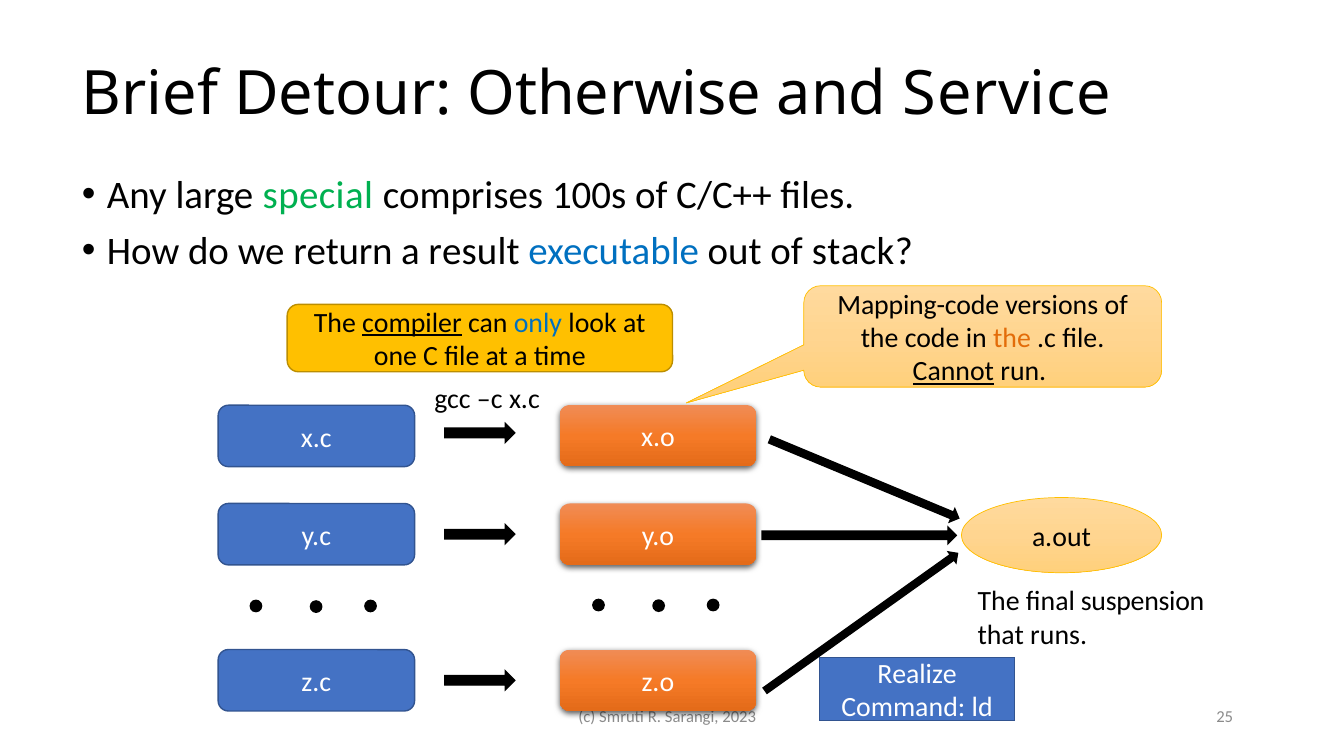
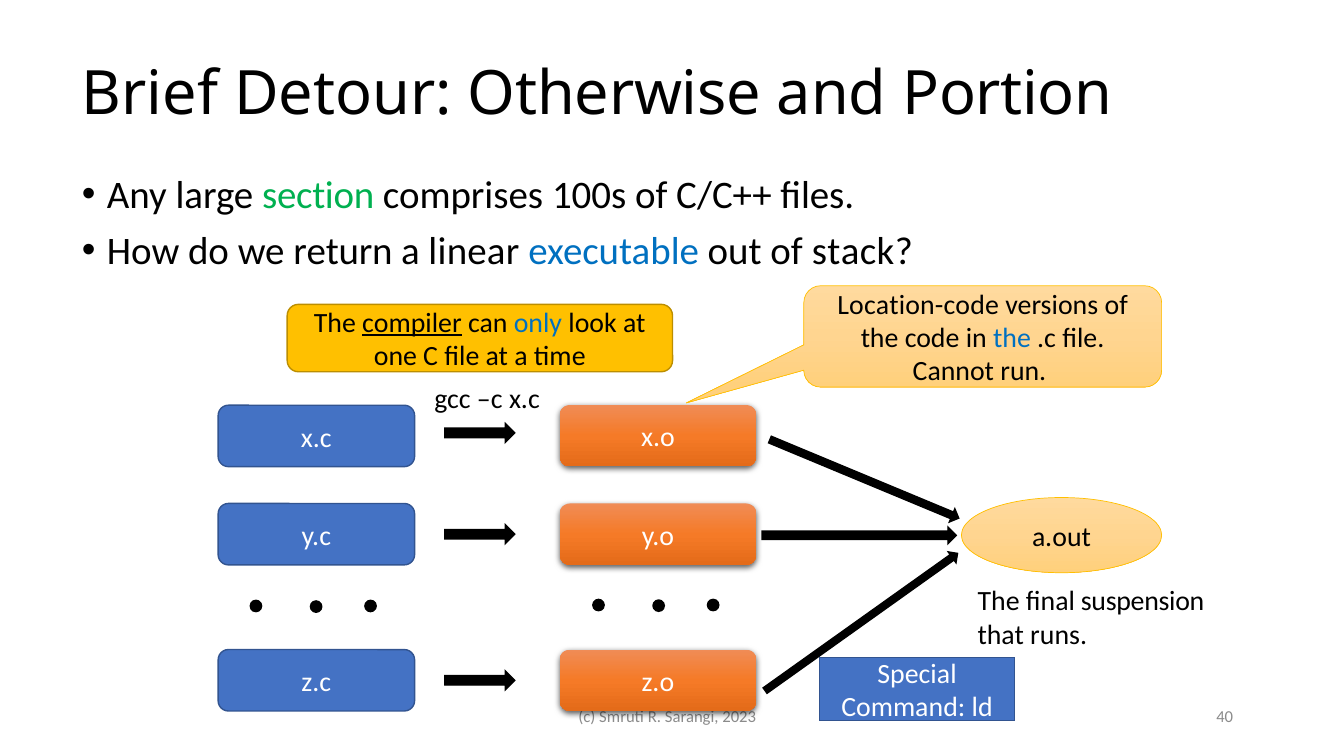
Service: Service -> Portion (1007, 94)
special: special -> section (318, 196)
result: result -> linear (474, 252)
Mapping-code: Mapping-code -> Location-code (918, 305)
the colour: orange -> blue (1012, 338)
Cannot underline: present -> none (953, 372)
Realize: Realize -> Special (917, 674)
25: 25 -> 40 (1225, 717)
